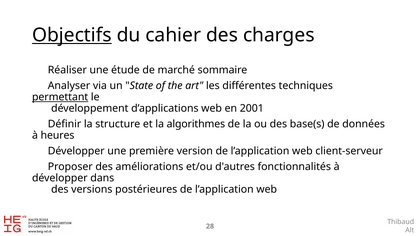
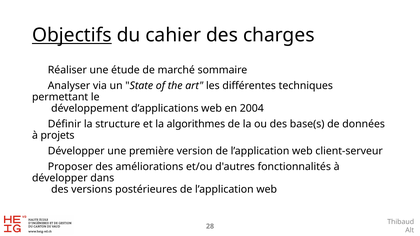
permettant underline: present -> none (60, 97)
2001: 2001 -> 2004 (252, 108)
heures: heures -> projets (58, 136)
